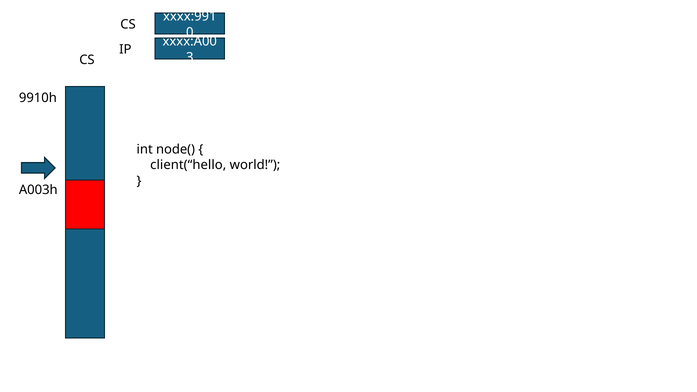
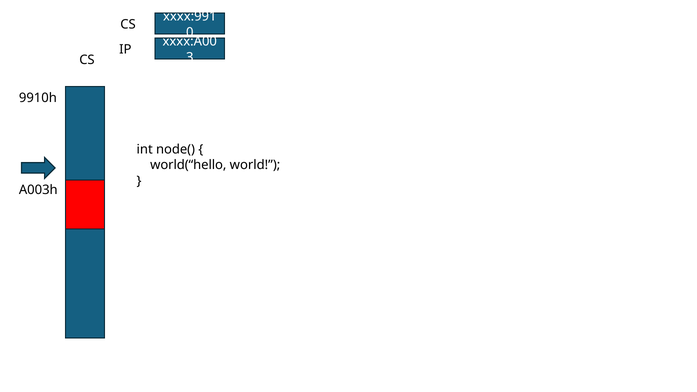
client(“hello: client(“hello -> world(“hello (188, 165)
